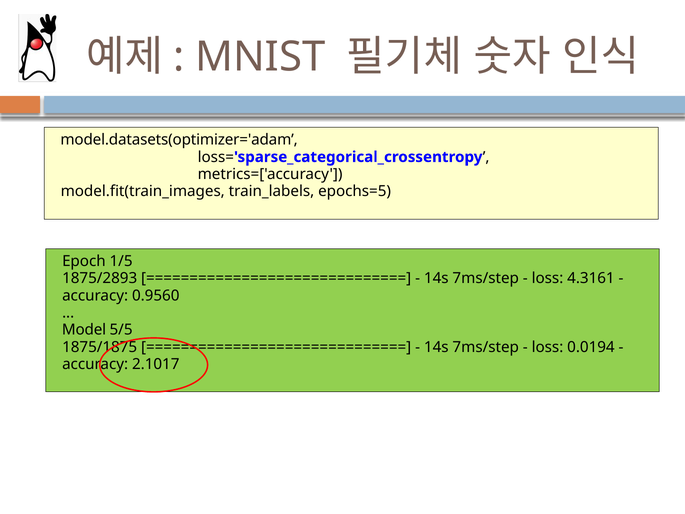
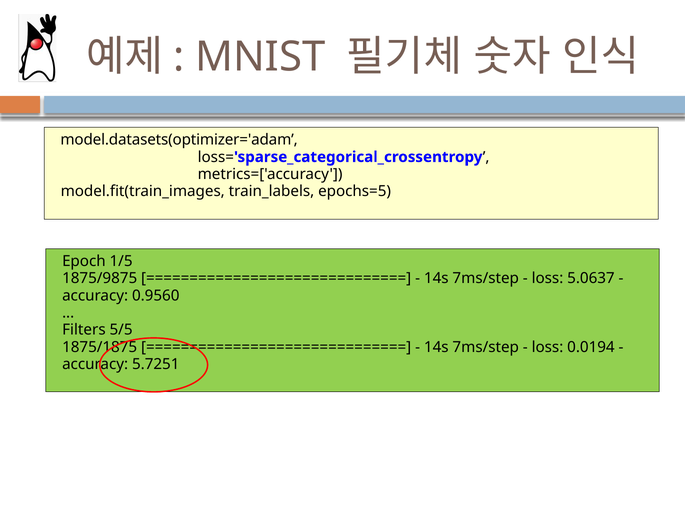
1875/2893: 1875/2893 -> 1875/9875 (100, 278)
4.3161: 4.3161 -> 5.0637 (591, 278)
Model: Model -> Filters (84, 330)
2.1017: 2.1017 -> 5.7251 (156, 364)
